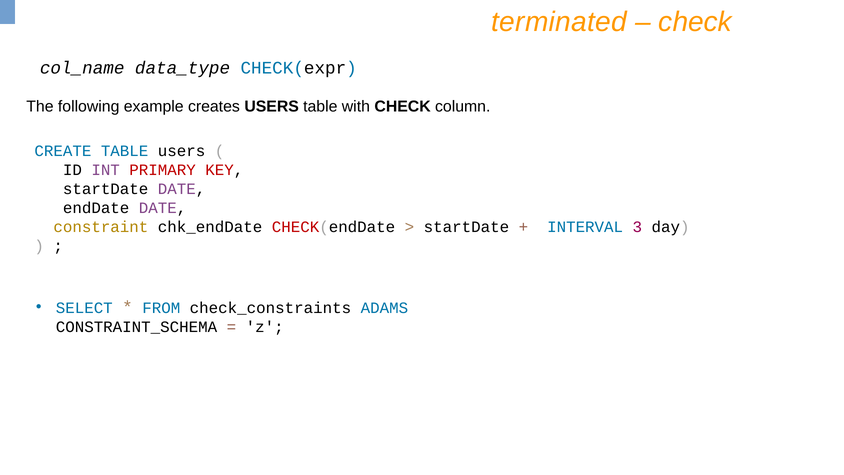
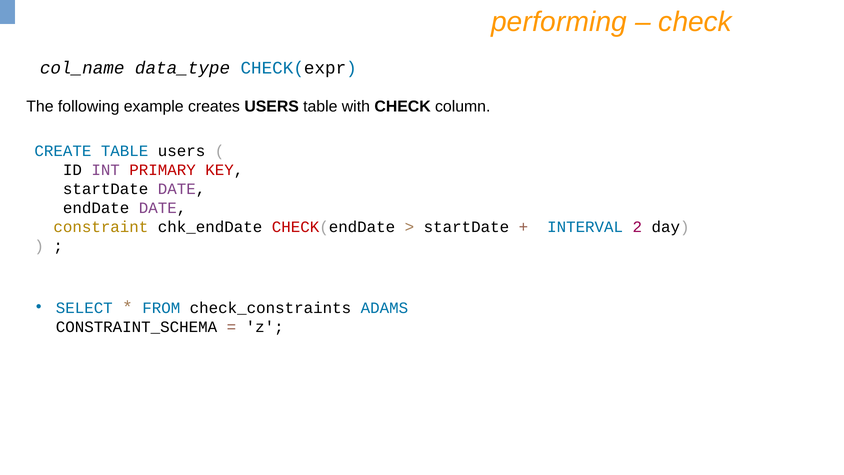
terminated: terminated -> performing (559, 22)
3: 3 -> 2 (637, 227)
